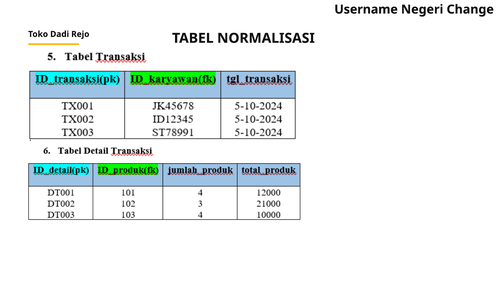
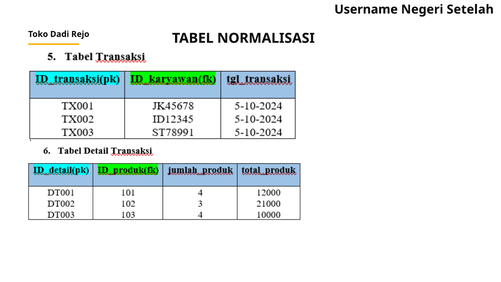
Change: Change -> Setelah (470, 9)
